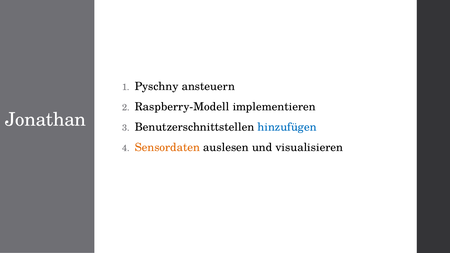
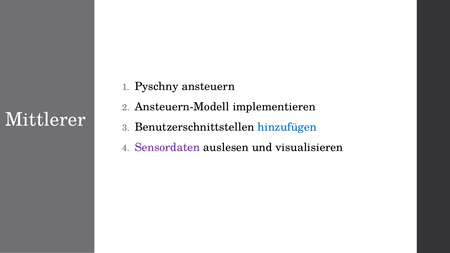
Raspberry-Modell: Raspberry-Modell -> Ansteuern-Modell (182, 107)
Jonathan: Jonathan -> Mittlerer (45, 120)
Sensordaten colour: orange -> purple (167, 148)
